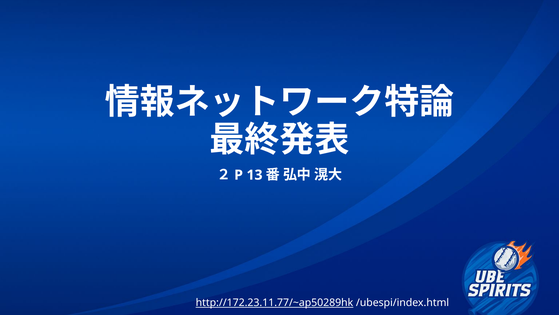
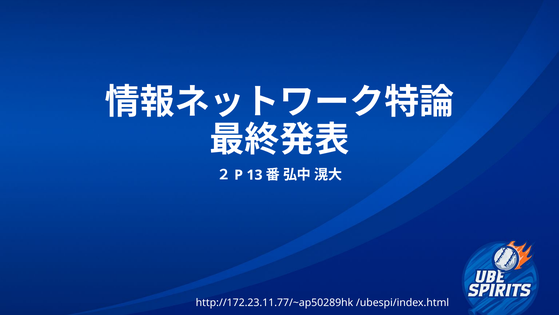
http://172.23.11.77/~ap50289hk underline: present -> none (274, 302)
